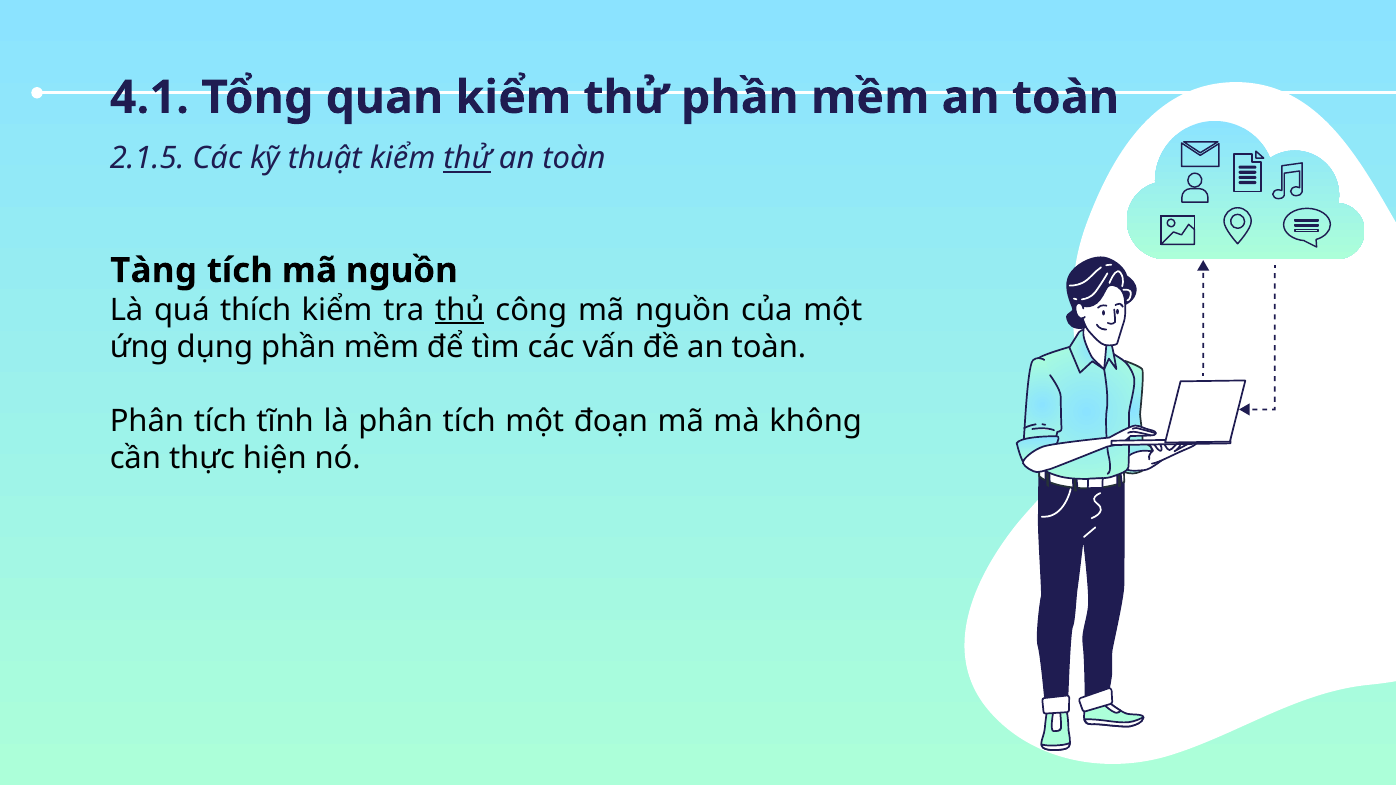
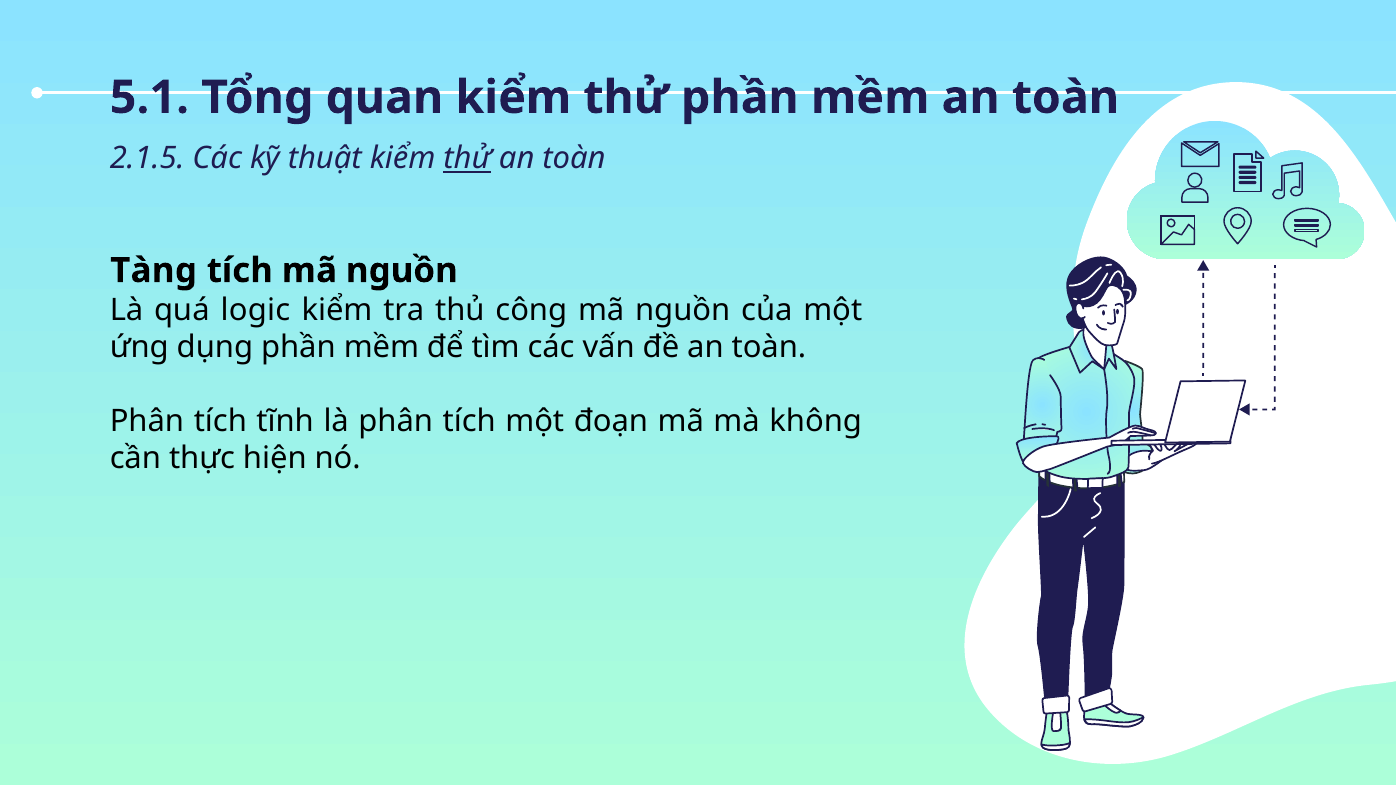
4.1: 4.1 -> 5.1 (149, 98)
thích: thích -> logic (255, 310)
thủ underline: present -> none (460, 310)
